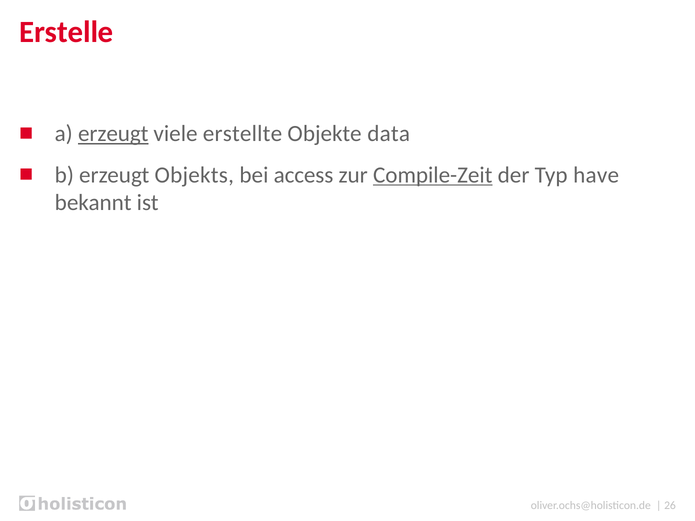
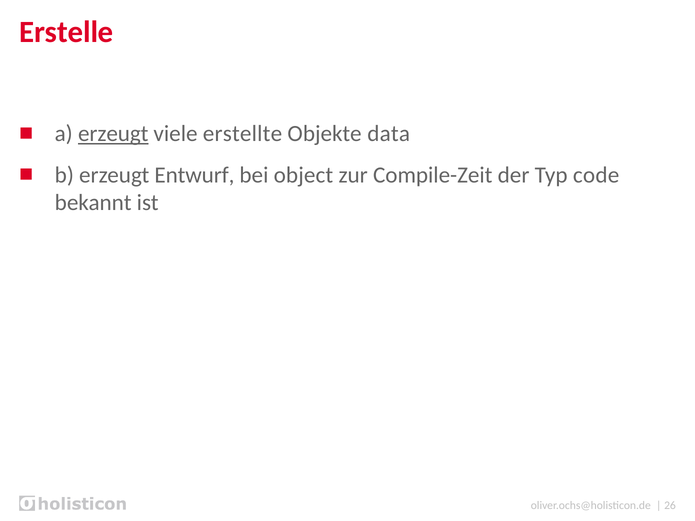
Objekts: Objekts -> Entwurf (194, 175)
access: access -> object (303, 175)
Compile-Zeit underline: present -> none (433, 175)
have: have -> code (596, 175)
